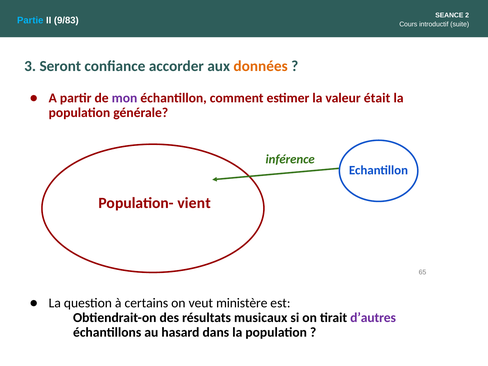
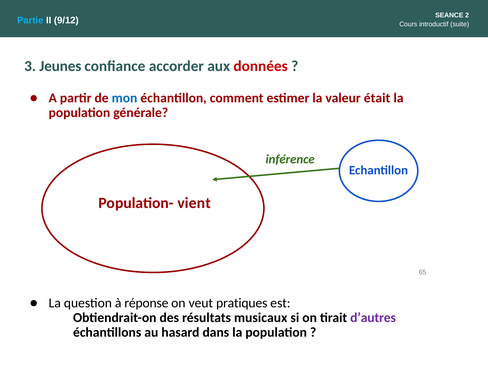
9/83: 9/83 -> 9/12 (66, 20)
Seront: Seront -> Jeunes (60, 66)
données colour: orange -> red (261, 66)
mon colour: purple -> blue (125, 98)
certains: certains -> réponse (146, 303)
ministère: ministère -> pratiques (242, 303)
